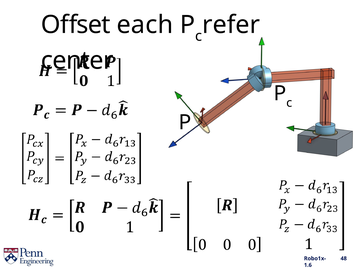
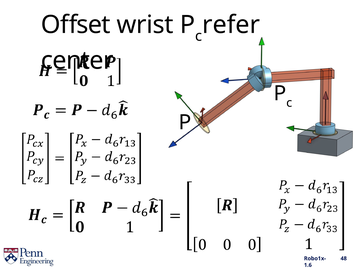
each: each -> wrist (145, 25)
